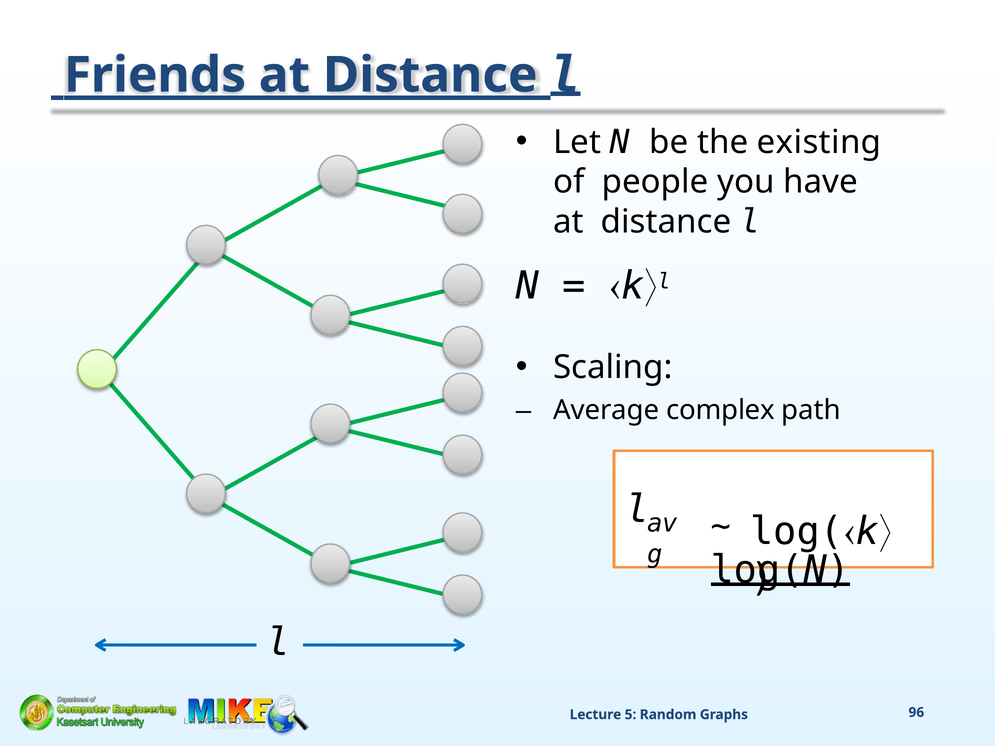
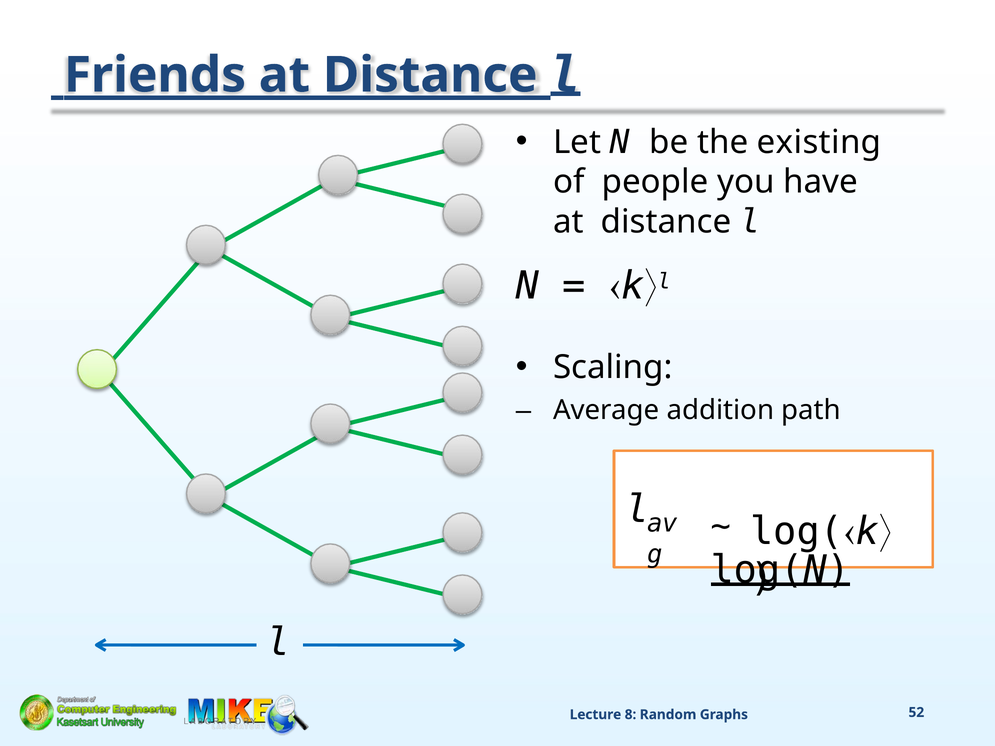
complex: complex -> addition (720, 410)
5: 5 -> 8 (630, 715)
96: 96 -> 52 (916, 713)
